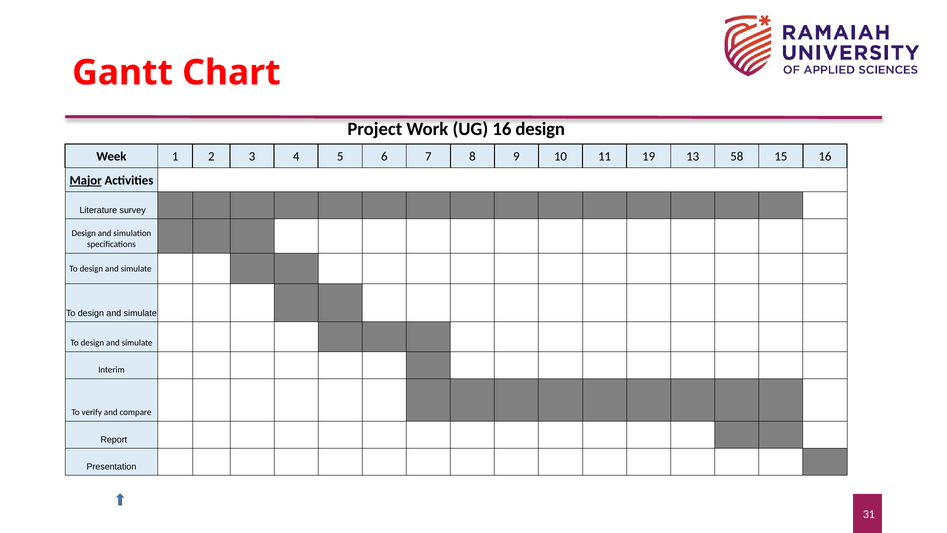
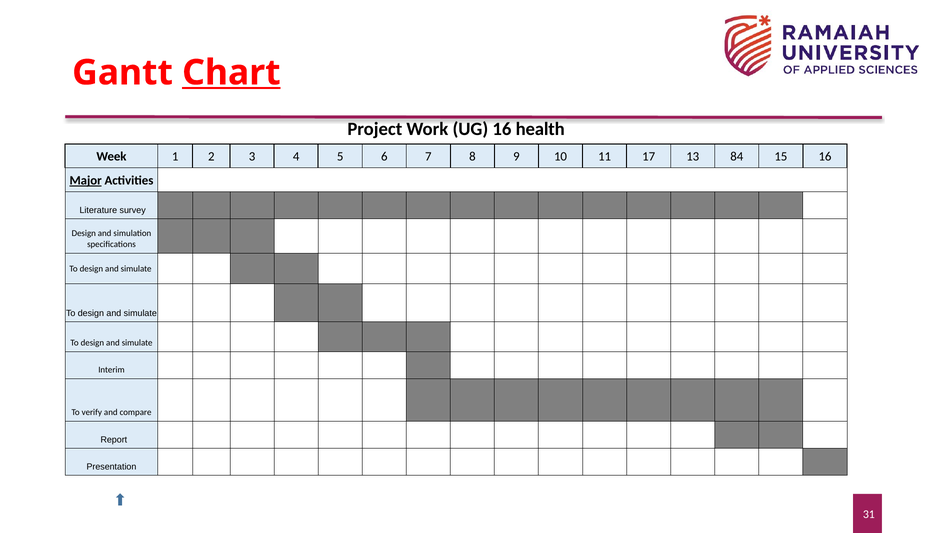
Chart underline: none -> present (231, 73)
16 design: design -> health (540, 129)
19: 19 -> 17 (649, 156)
58: 58 -> 84 (737, 156)
